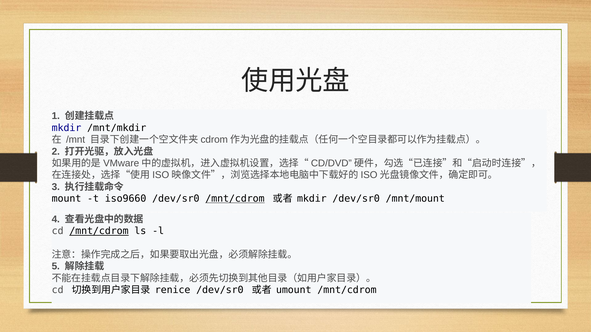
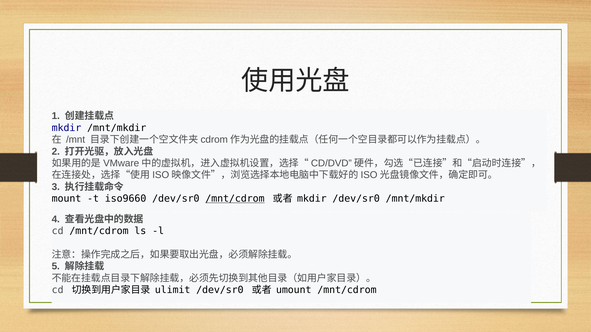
/dev/sr0 /mnt/mount: /mnt/mount -> /mnt/mkdir (415, 199)
/mnt/cdrom underline: present -> none (99, 231)
renice: renice -> ulimit (173, 290)
